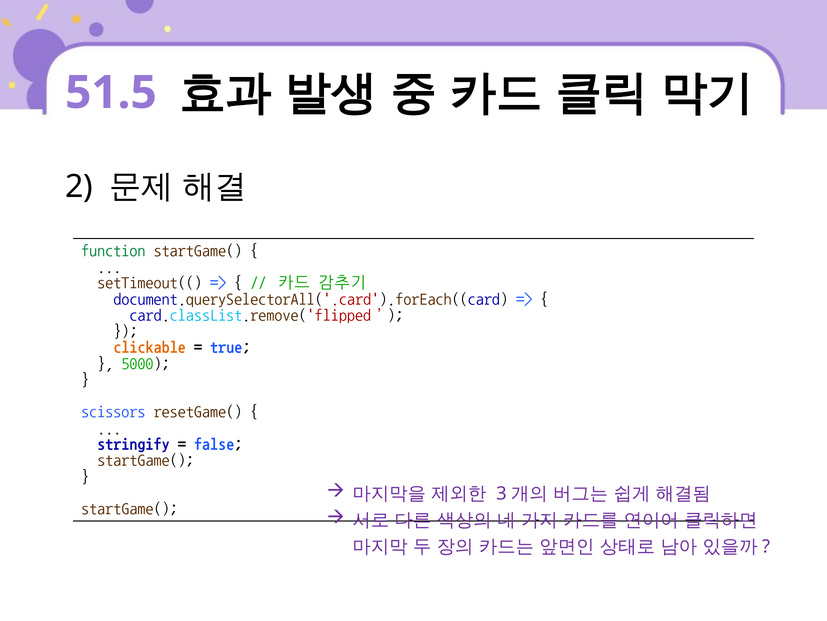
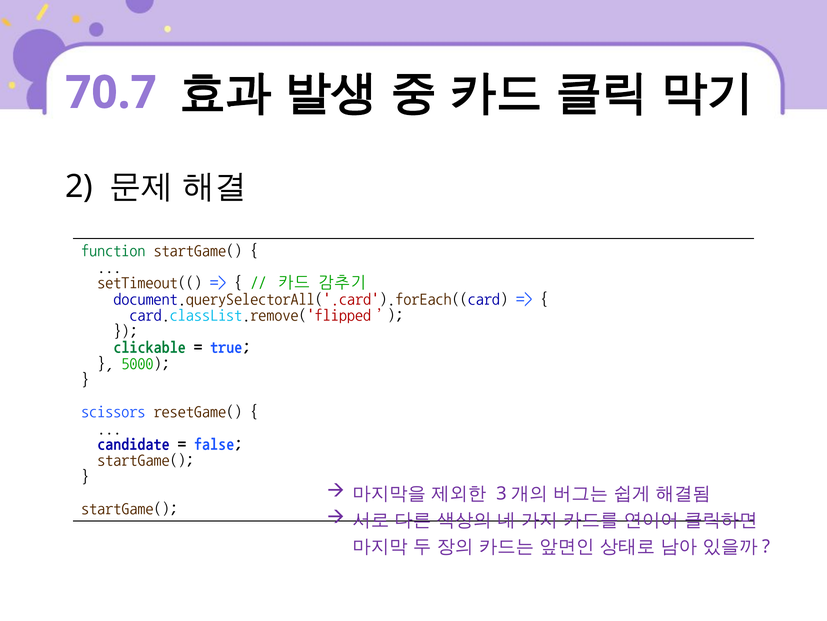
51.5: 51.5 -> 70.7 (111, 93)
clickable colour: orange -> green (150, 347)
stringify: stringify -> candidate (133, 443)
